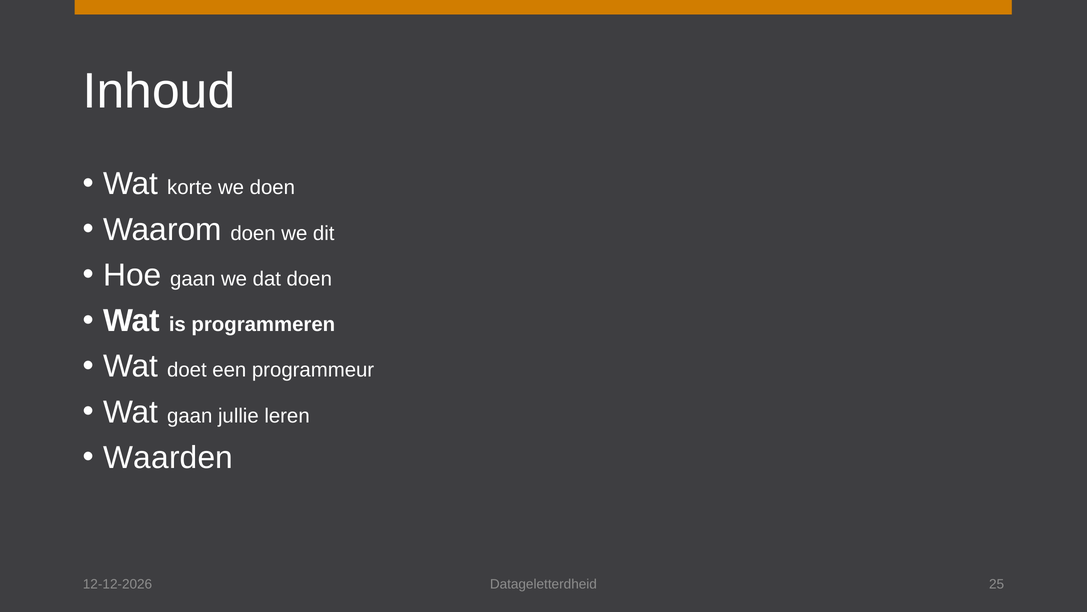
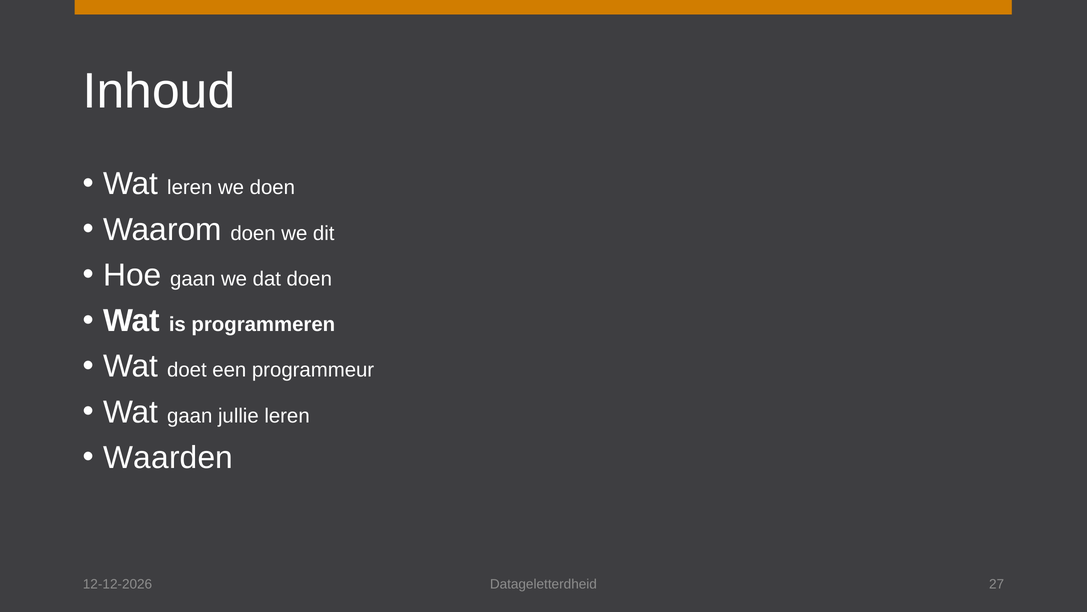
Wat korte: korte -> leren (190, 188)
25: 25 -> 27 (997, 584)
